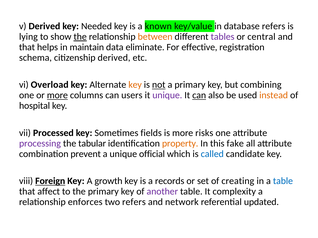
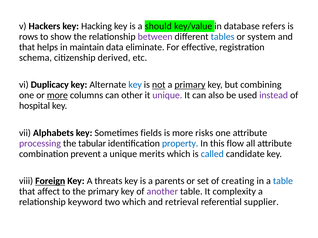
v Derived: Derived -> Hackers (44, 26)
Needed: Needed -> Hacking (97, 26)
known: known -> should (158, 26)
lying: lying -> rows (29, 37)
the underline: present -> none (80, 37)
between colour: orange -> purple (155, 37)
tables colour: purple -> blue (223, 37)
central: central -> system (261, 37)
Overload: Overload -> Duplicacy (50, 85)
key colour: orange -> blue (135, 85)
primary underline: none -> present (190, 85)
users: users -> other (132, 95)
can underline: present -> none (199, 95)
instead colour: orange -> purple (274, 95)
Processed: Processed -> Alphabets (53, 133)
property colour: orange -> blue (180, 144)
fake: fake -> flow (235, 144)
official: official -> merits (152, 154)
growth: growth -> threats (108, 181)
records: records -> parents (170, 181)
enforces: enforces -> keyword (85, 202)
two refers: refers -> which (134, 202)
network: network -> retrieval (182, 202)
updated: updated -> supplier (261, 202)
